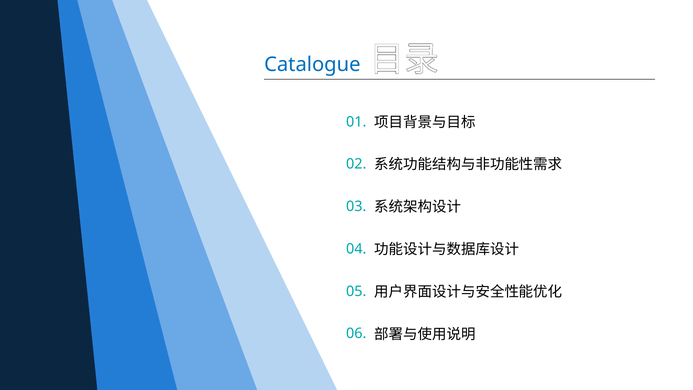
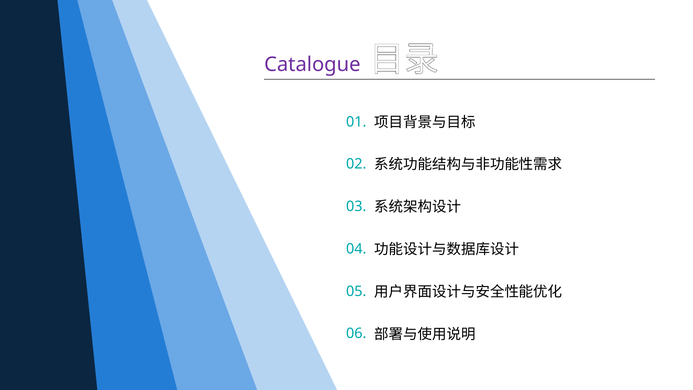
Catalogue colour: blue -> purple (312, 65)
